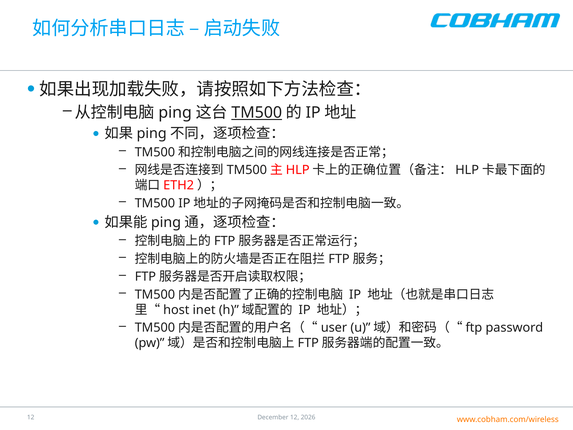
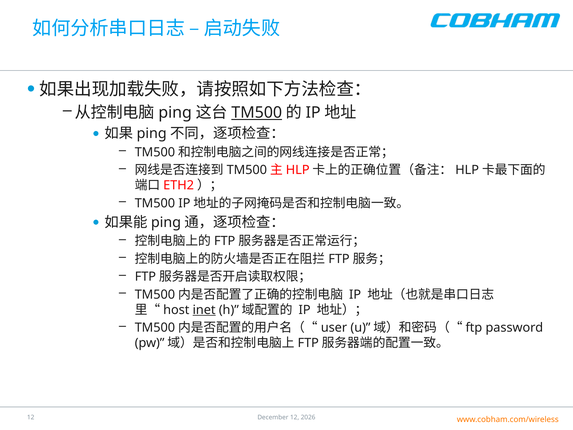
inet underline: none -> present (204, 310)
